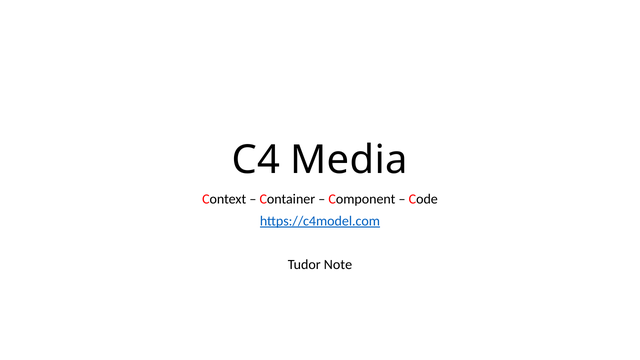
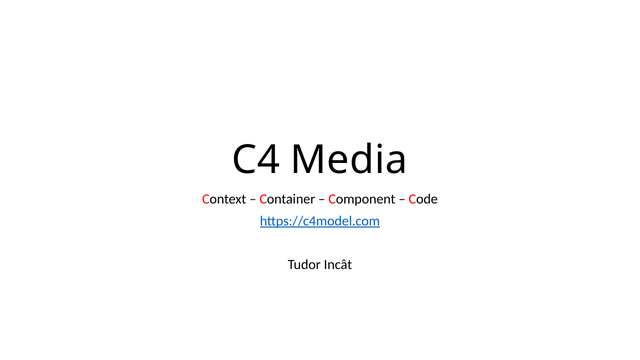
Note: Note -> Incât (338, 265)
